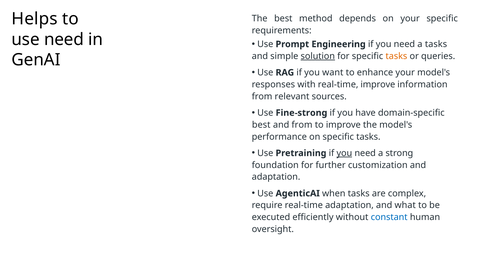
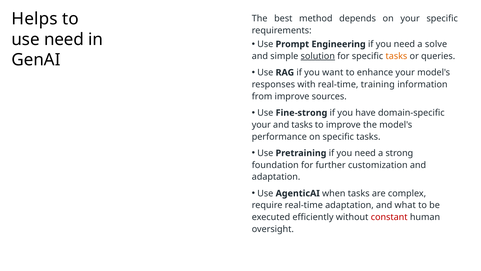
a tasks: tasks -> solve (436, 44)
real-time improve: improve -> training (378, 84)
from relevant: relevant -> improve (292, 96)
best: best -> your (261, 125)
and from: from -> tasks (302, 125)
you underline: present -> none (344, 153)
constant colour: blue -> red (389, 217)
